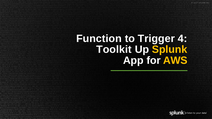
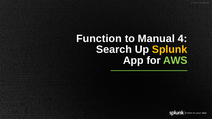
Trigger: Trigger -> Manual (156, 39)
Toolkit: Toolkit -> Search (114, 50)
AWS colour: yellow -> light green (175, 61)
